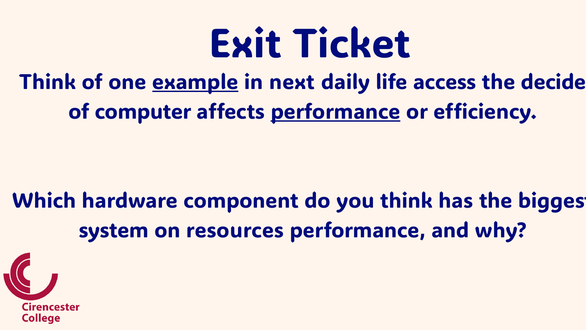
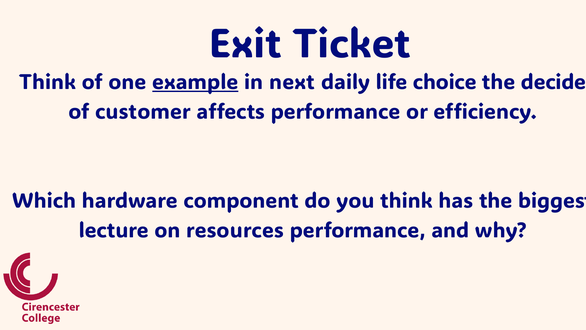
access: access -> choice (445, 82)
computer: computer -> customer (143, 112)
performance underline: present -> none (336, 112)
system: system -> lecture (114, 230)
